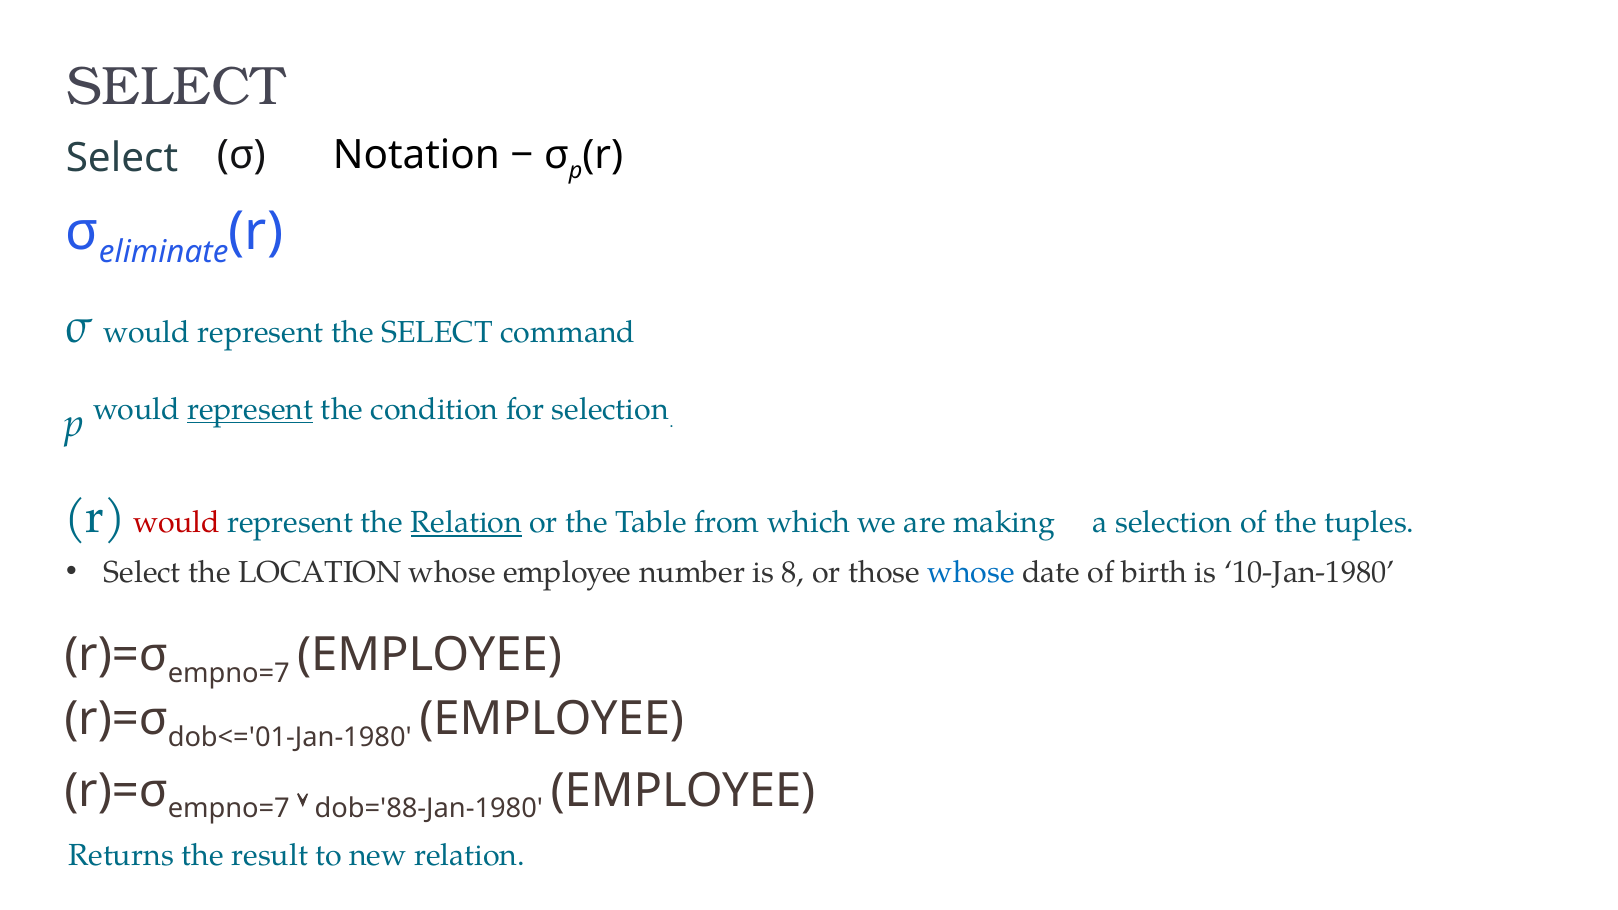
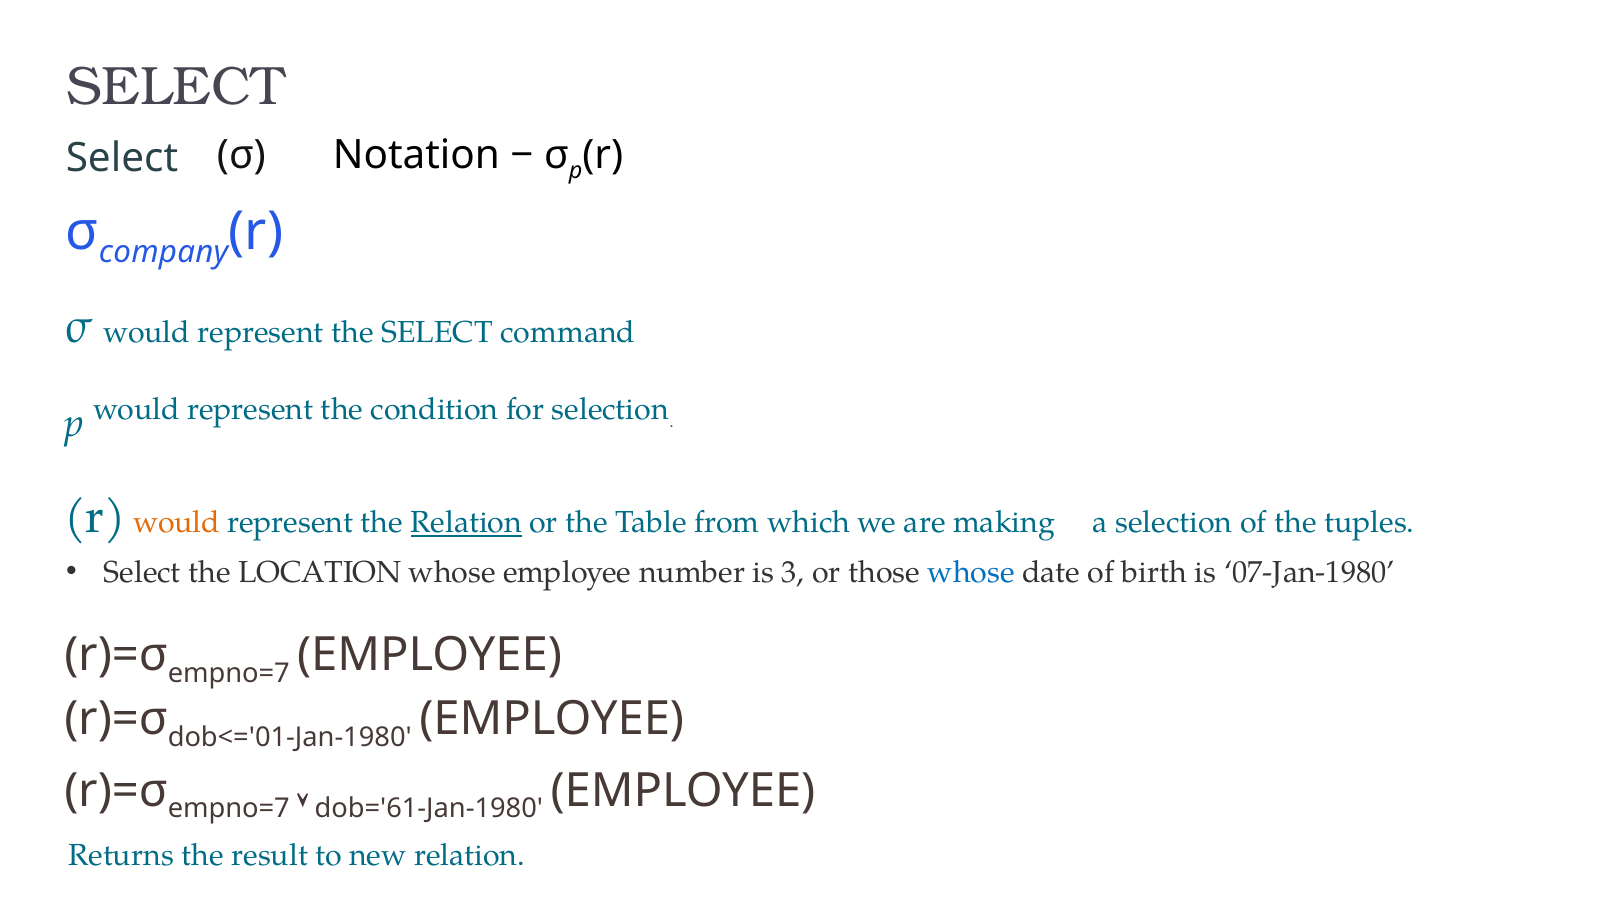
eliminate: eliminate -> company (164, 252)
represent underline: present -> none (250, 410)
would colour: red -> orange (177, 523)
8: 8 -> 3 (793, 572)
10-Jan-1980: 10-Jan-1980 -> 07-Jan-1980 (1310, 572)
dob='88-Jan-1980: dob='88-Jan-1980 -> dob='61-Jan-1980 (429, 809)
